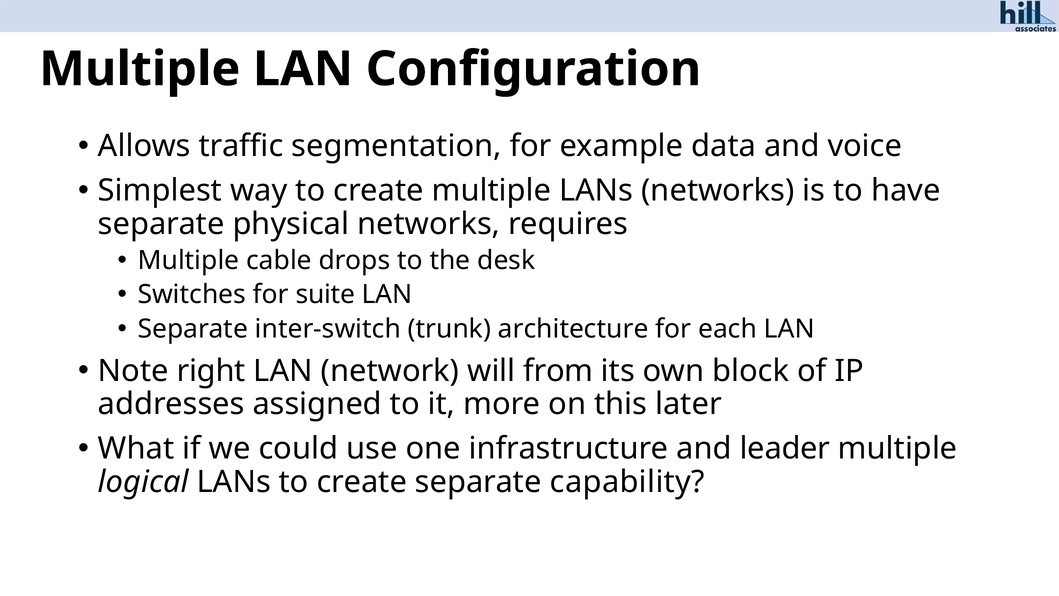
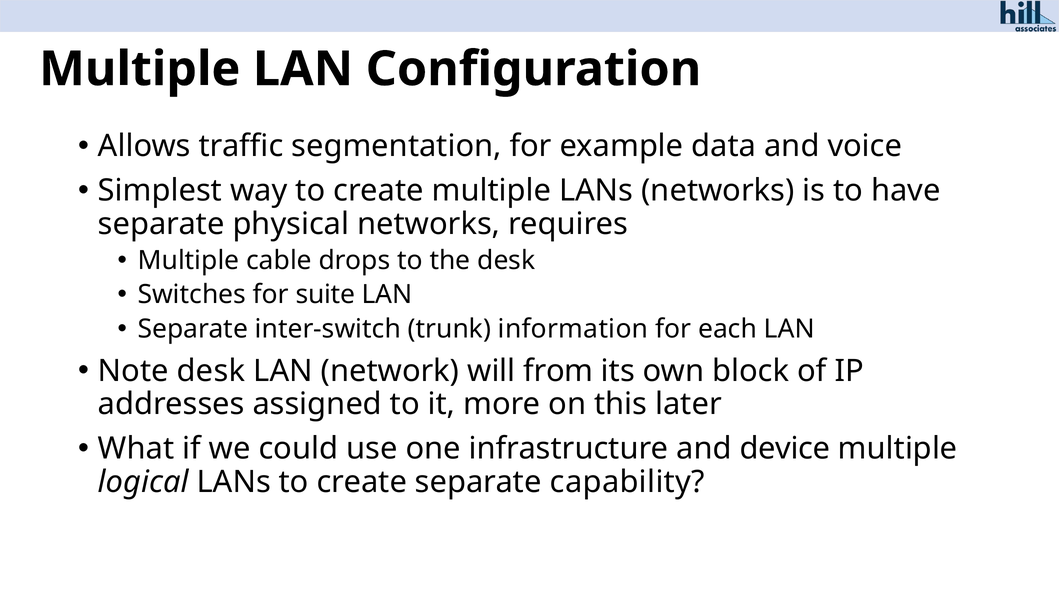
architecture: architecture -> information (573, 329)
Note right: right -> desk (211, 371)
leader: leader -> device (785, 448)
